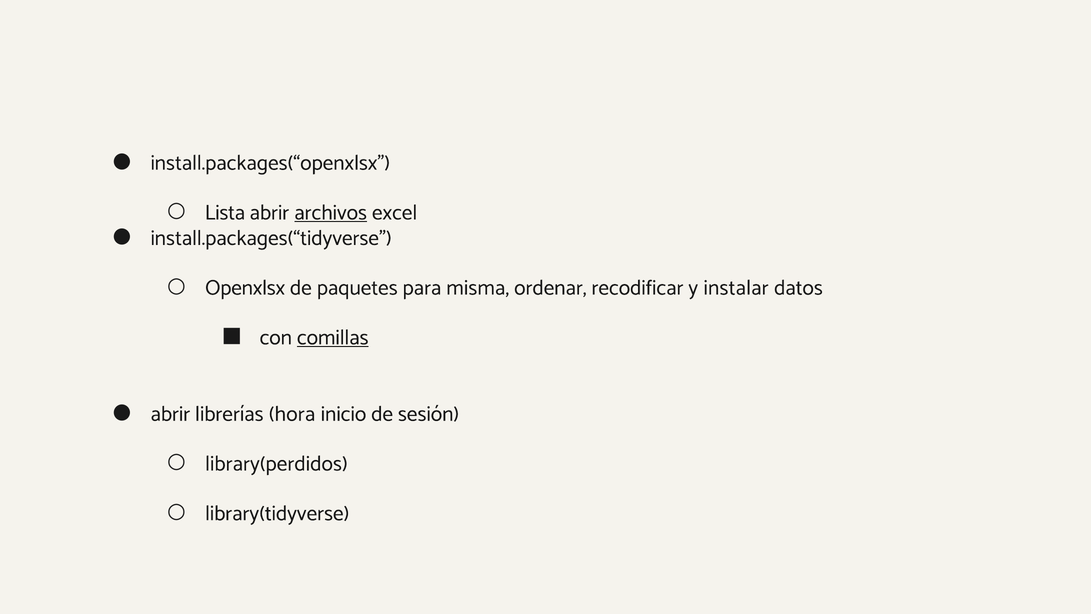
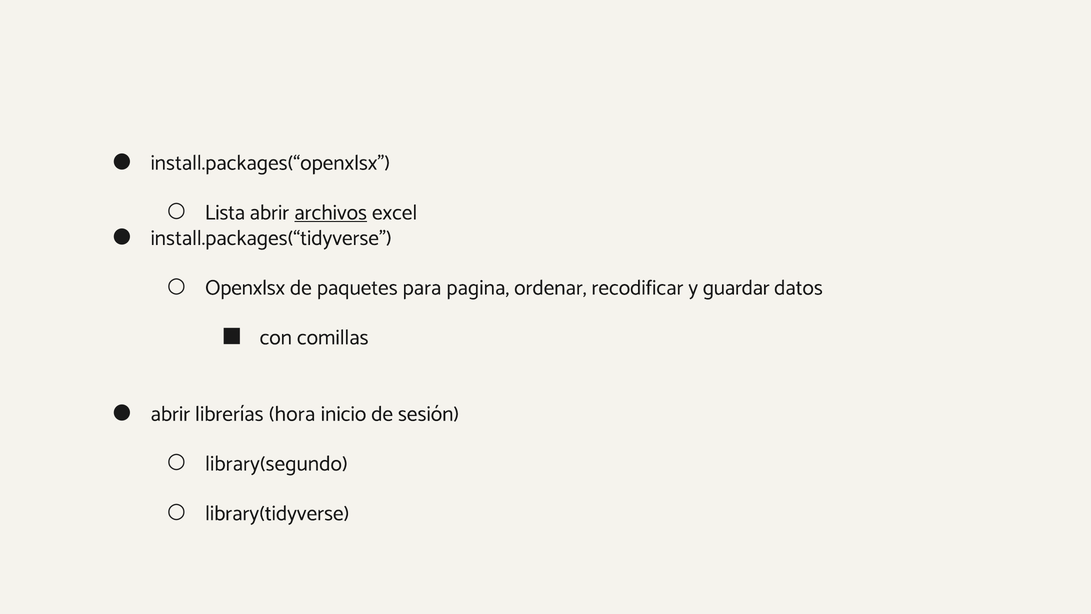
misma: misma -> pagina (478, 287)
instalar: instalar -> guardar (736, 287)
comillas underline: present -> none (333, 337)
library(perdidos: library(perdidos -> library(segundo (276, 463)
